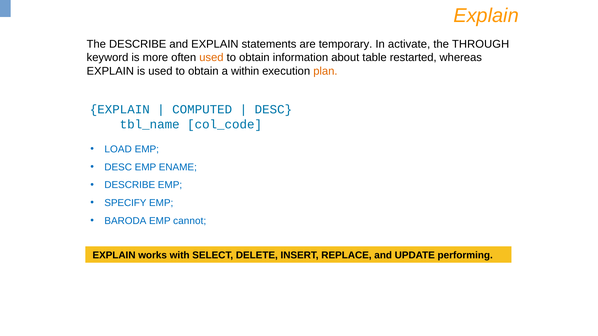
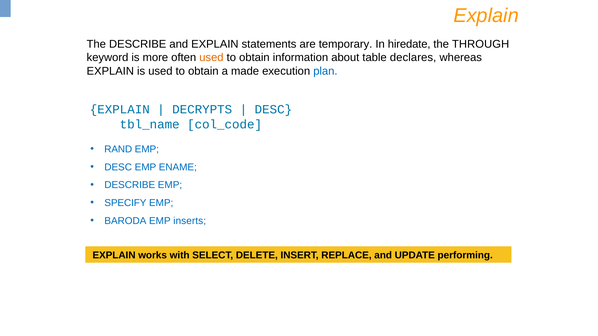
activate: activate -> hiredate (409, 44)
restarted: restarted -> declares (413, 58)
within: within -> made (245, 71)
plan colour: orange -> blue (325, 71)
COMPUTED: COMPUTED -> DECRYPTS (202, 110)
LOAD: LOAD -> RAND (118, 149)
cannot: cannot -> inserts (190, 221)
